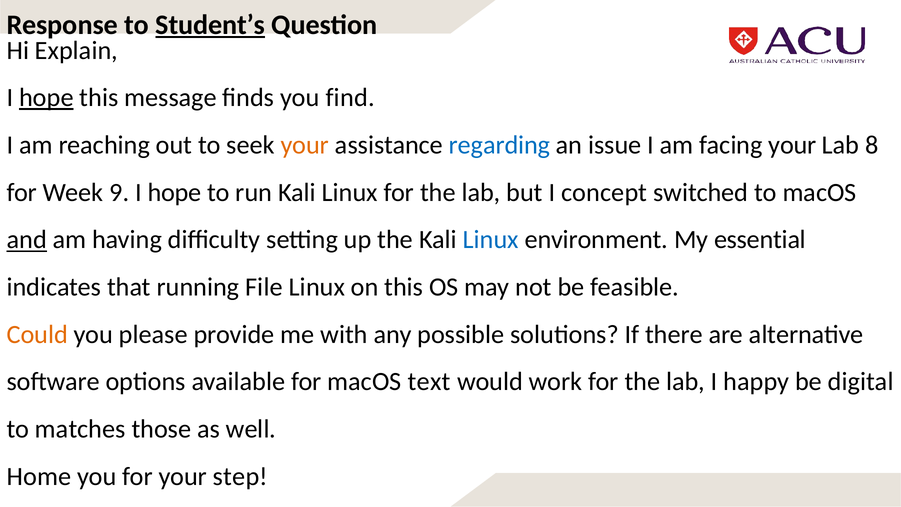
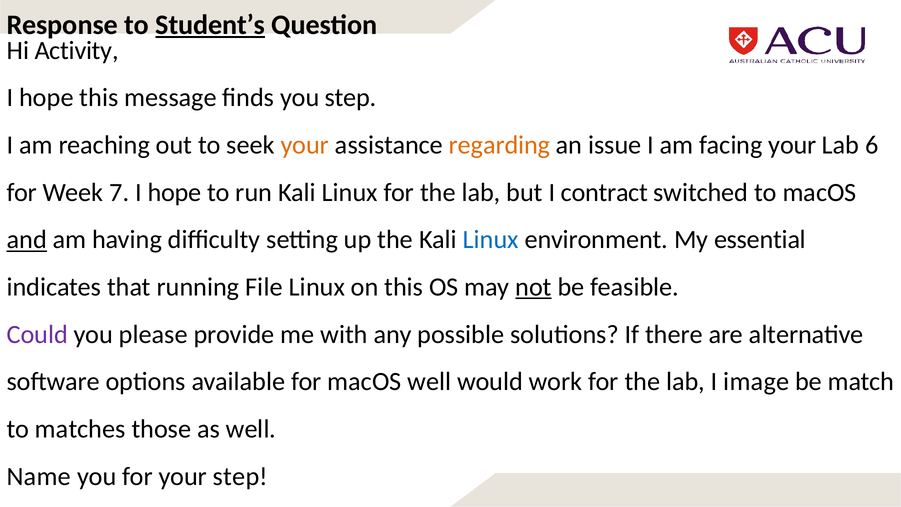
Explain: Explain -> Activity (77, 50)
hope underline: present -> none (46, 98)
you find: find -> step (350, 98)
regarding colour: blue -> orange (499, 145)
8: 8 -> 6 (872, 145)
9: 9 -> 7 (119, 192)
concept: concept -> contract (604, 192)
not underline: none -> present (533, 287)
Could colour: orange -> purple (37, 334)
macOS text: text -> well (429, 382)
happy: happy -> image (756, 382)
digital: digital -> match (861, 382)
Home: Home -> Name (39, 476)
